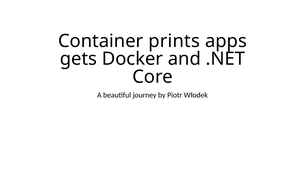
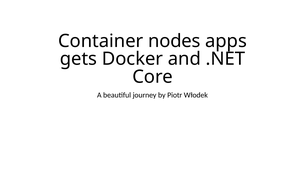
prints: prints -> nodes (174, 41)
